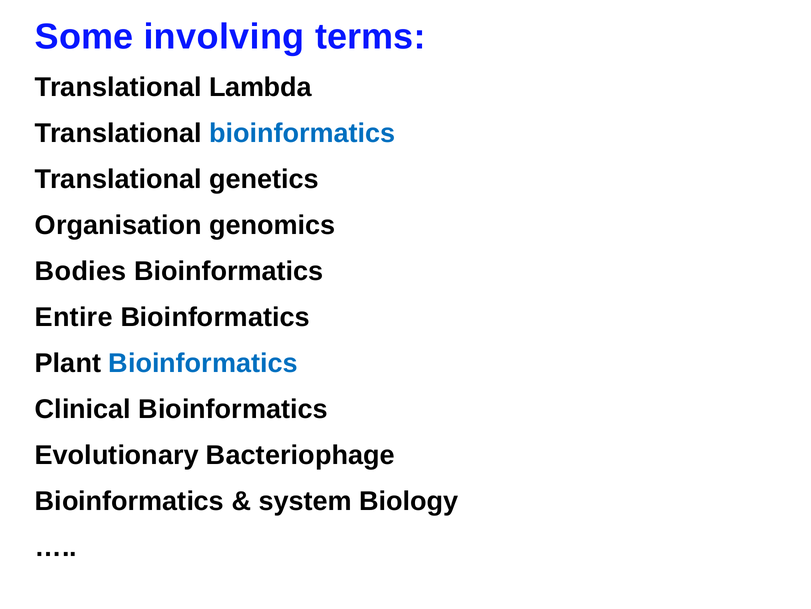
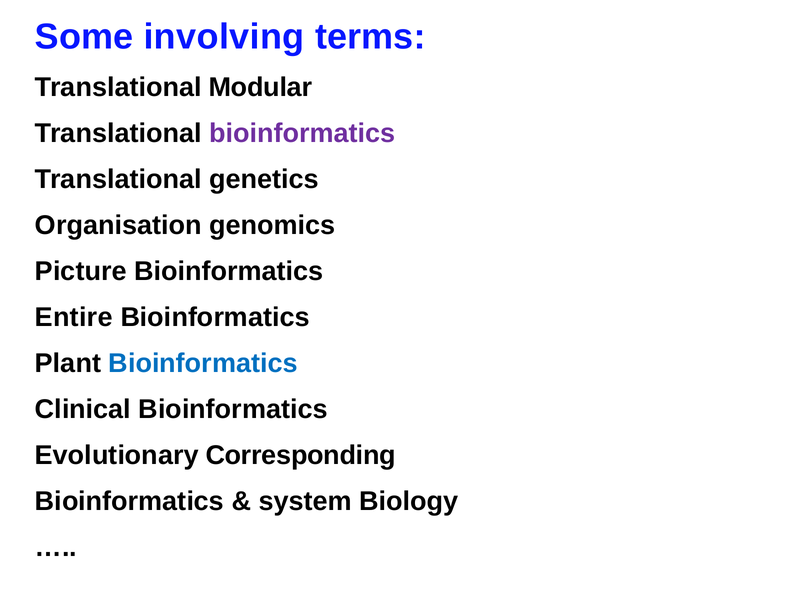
Lambda: Lambda -> Modular (260, 87)
bioinformatics colour: blue -> purple (302, 133)
Bodies: Bodies -> Picture (81, 271)
Bacteriophage: Bacteriophage -> Corresponding (301, 455)
